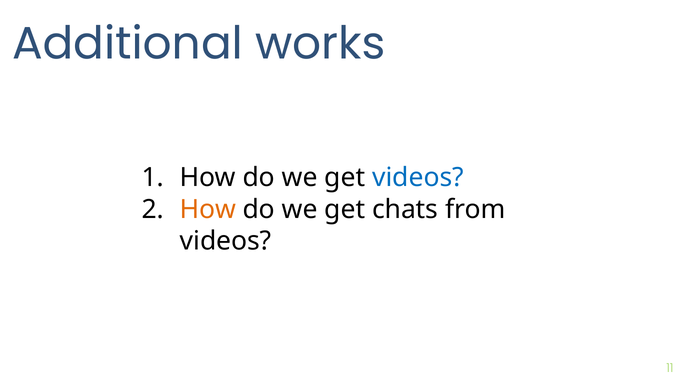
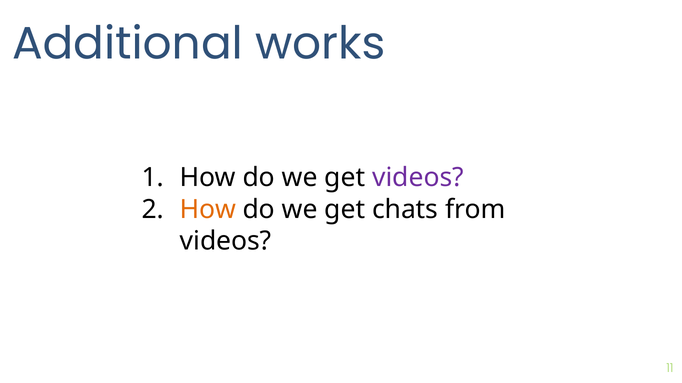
videos colour: blue -> purple (418, 178)
